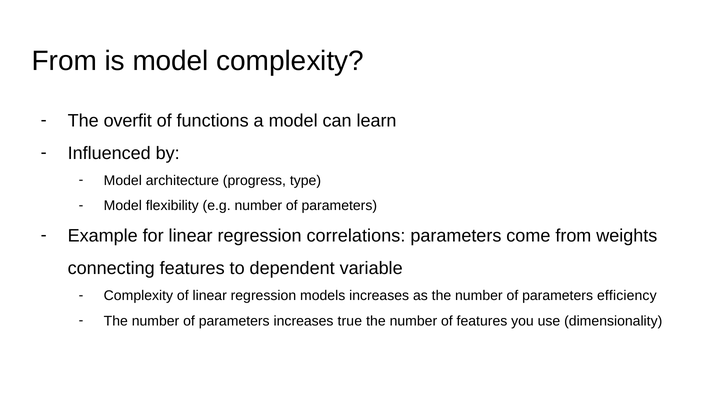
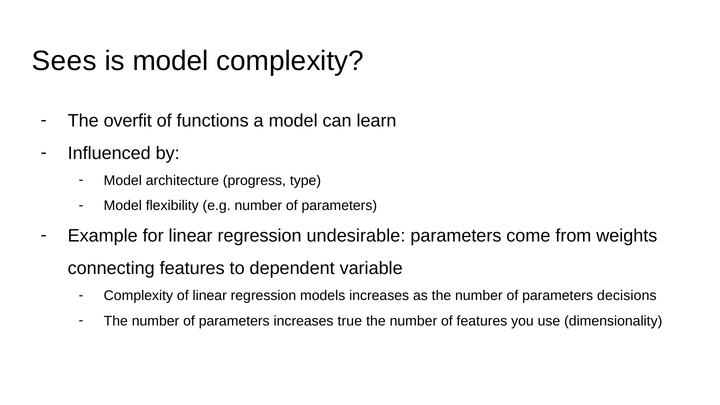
From: From -> Sees (64, 61)
correlations: correlations -> undesirable (356, 236)
efficiency: efficiency -> decisions (627, 296)
